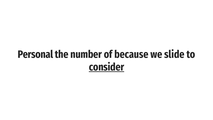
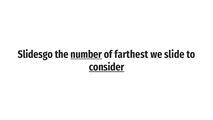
Personal: Personal -> Slidesgo (35, 54)
number underline: none -> present (86, 54)
because: because -> farthest (131, 54)
